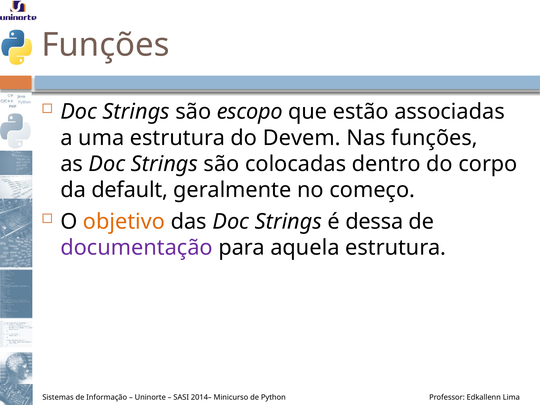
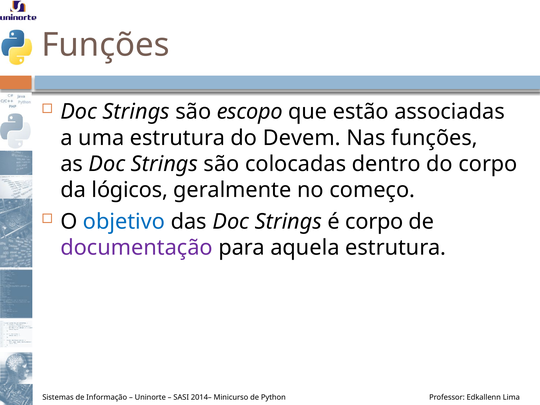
default: default -> lógicos (130, 190)
objetivo colour: orange -> blue (124, 222)
é dessa: dessa -> corpo (374, 222)
